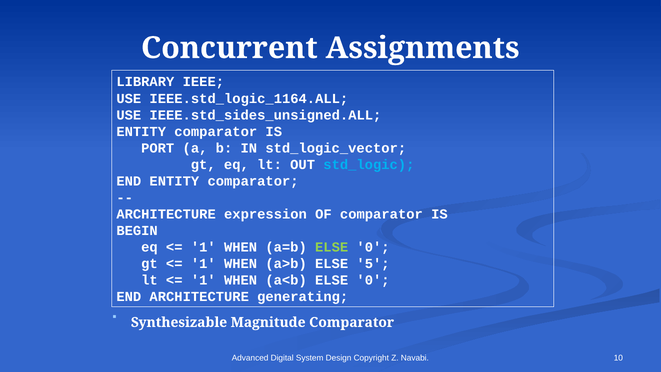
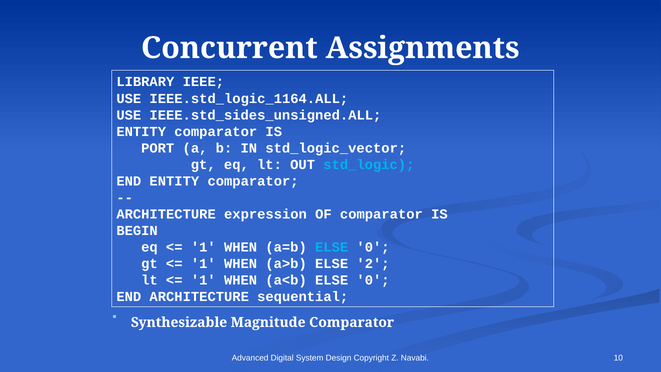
ELSE colour: light green -> light blue (332, 247)
5: 5 -> 2 (373, 264)
generating: generating -> sequential (303, 297)
